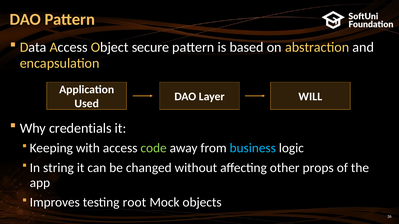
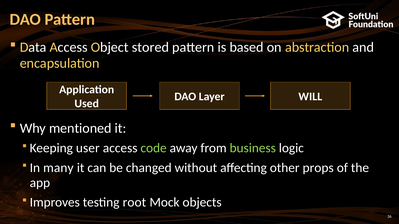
secure: secure -> stored (150, 47)
credentials: credentials -> mentioned (80, 128)
with: with -> user (88, 148)
business colour: light blue -> light green (253, 148)
string: string -> many (58, 168)
